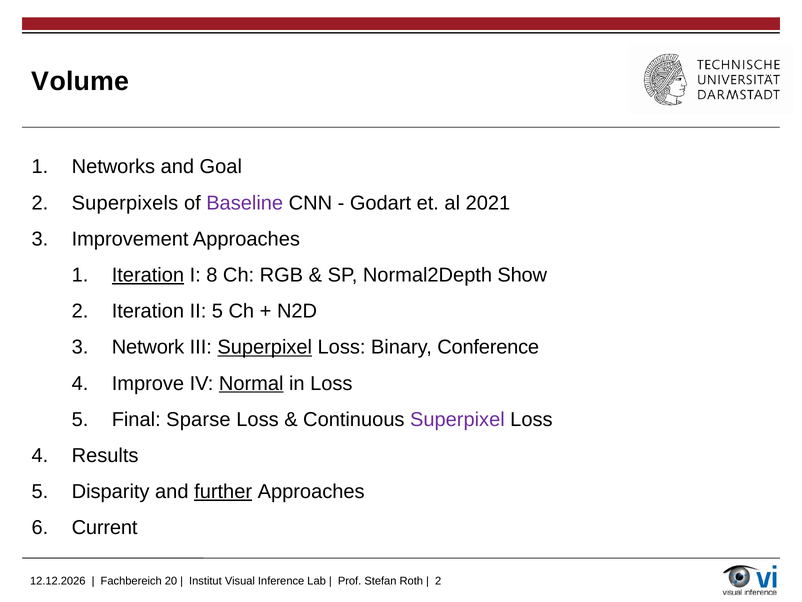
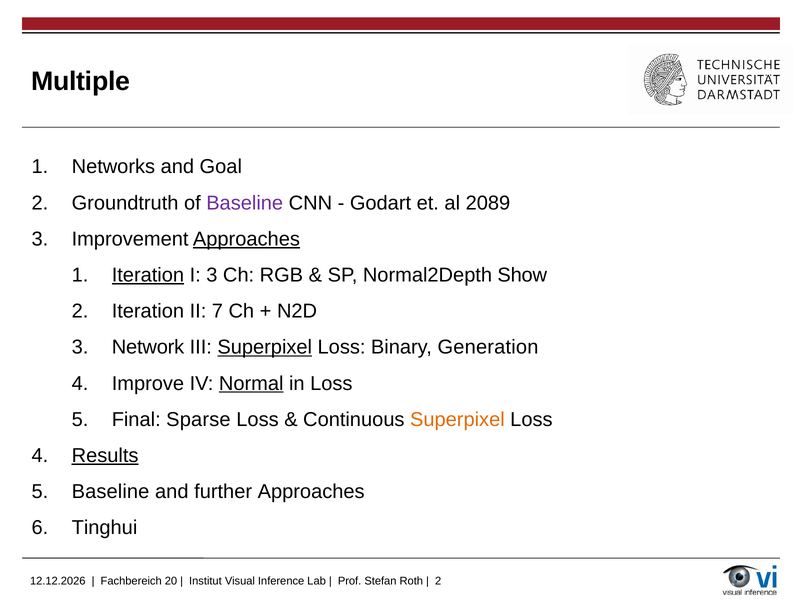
Volume: Volume -> Multiple (81, 81)
Superpixels: Superpixels -> Groundtruth (125, 203)
2021: 2021 -> 2089 (488, 203)
Approaches underline: none -> present (246, 239)
I 8: 8 -> 3 (212, 275)
II 5: 5 -> 7 (217, 311)
Conference: Conference -> Generation (488, 347)
Superpixel colour: purple -> orange (457, 419)
Results underline: none -> present (105, 455)
Disparity: Disparity -> Baseline (111, 491)
further underline: present -> none (223, 491)
Current: Current -> Tinghui (105, 527)
